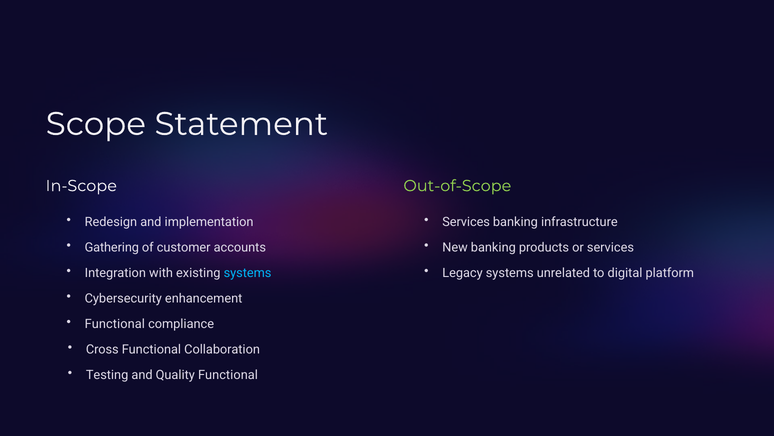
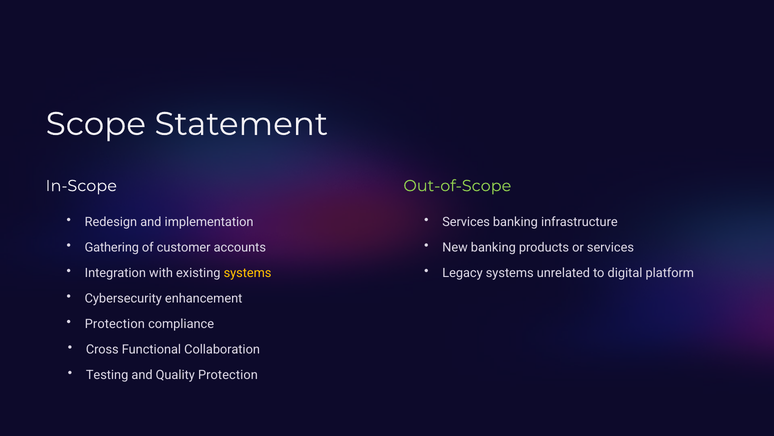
systems colour: light blue -> yellow (248, 272)
Functional: Functional -> Protection (115, 323)
Quality Functional: Functional -> Protection (228, 374)
